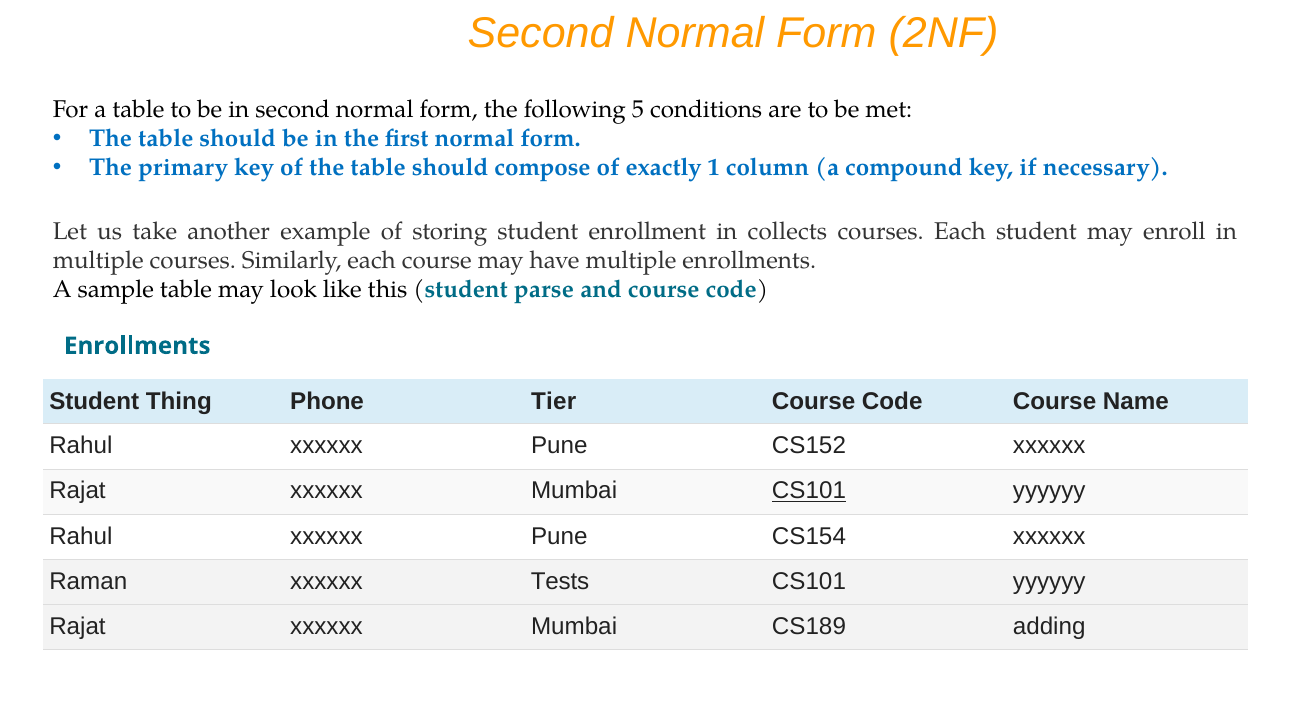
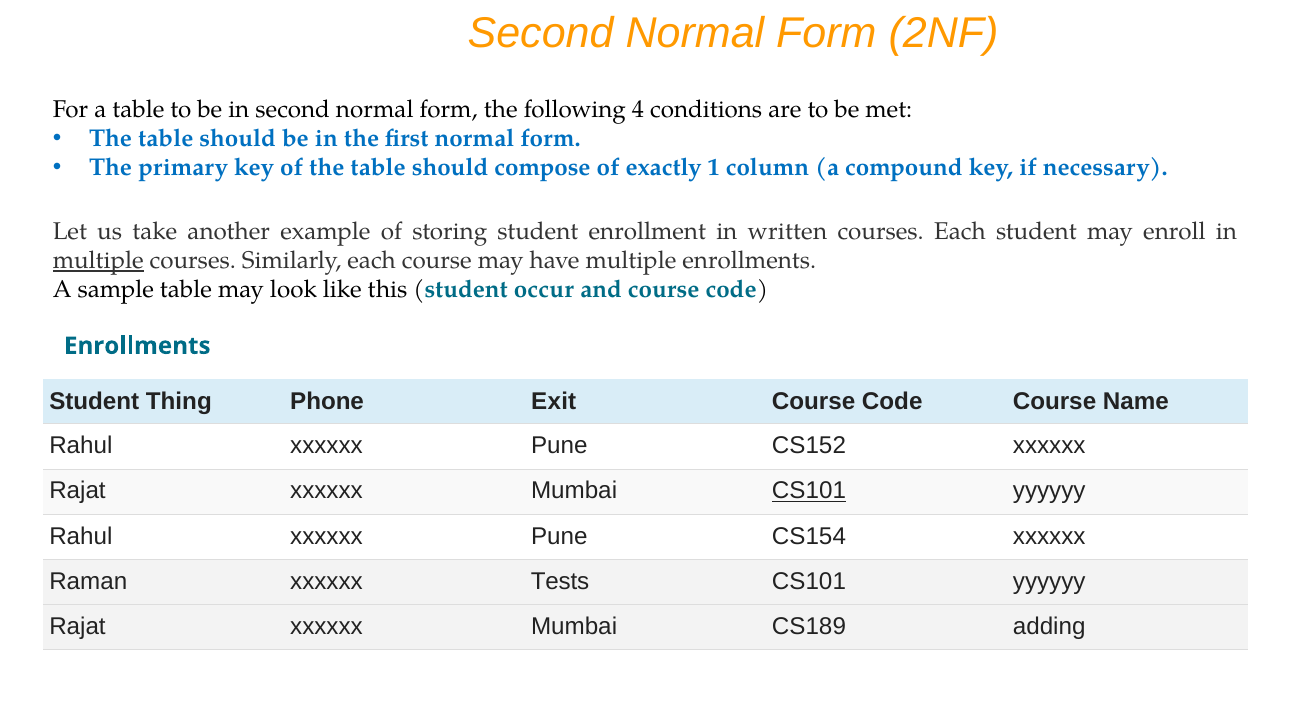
5: 5 -> 4 (638, 110)
collects: collects -> written (787, 232)
multiple underline: none -> present (98, 261)
parse: parse -> occur (544, 290)
Tier: Tier -> Exit (554, 402)
